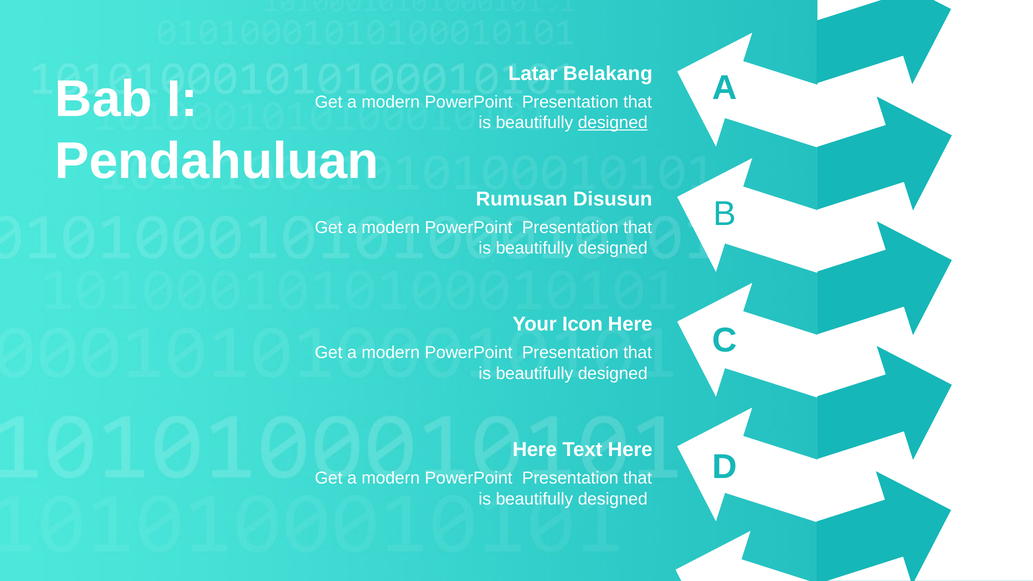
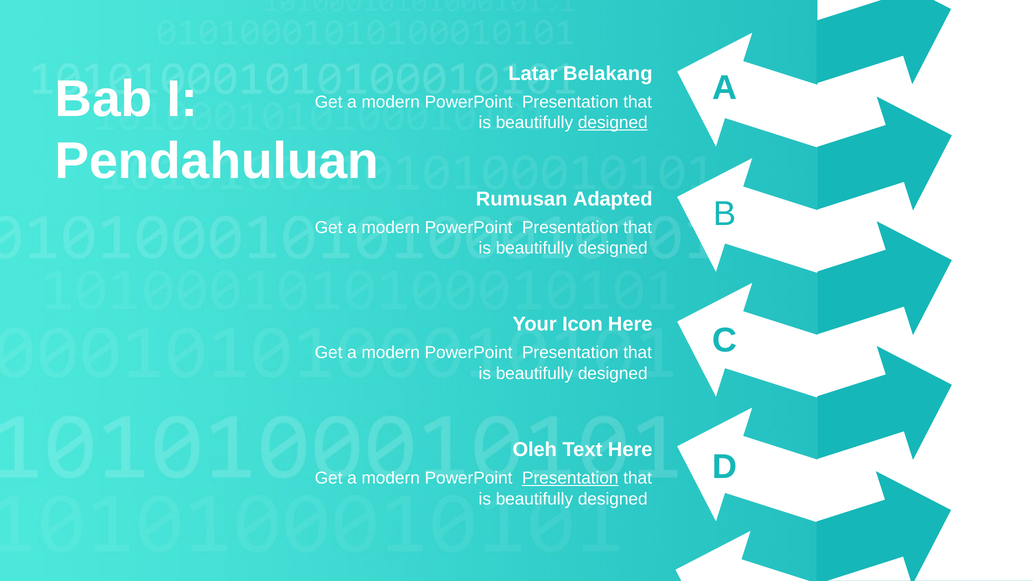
Disusun: Disusun -> Adapted (613, 199)
Here: Here -> Oleh (535, 450)
Presentation underline: none -> present (570, 478)
